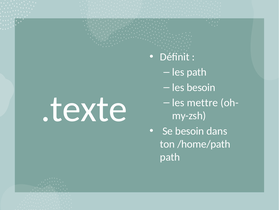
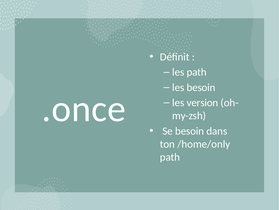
.texte: .texte -> .once (84, 109)
mettre: mettre -> version (202, 102)
/home/path: /home/path -> /home/only (204, 144)
